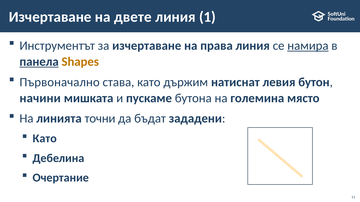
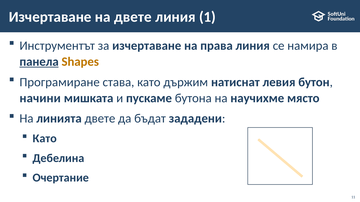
намира underline: present -> none (308, 46)
Първоначално: Първоначално -> Програмиране (60, 82)
големина: големина -> научихме (257, 98)
линията точни: точни -> двете (100, 119)
